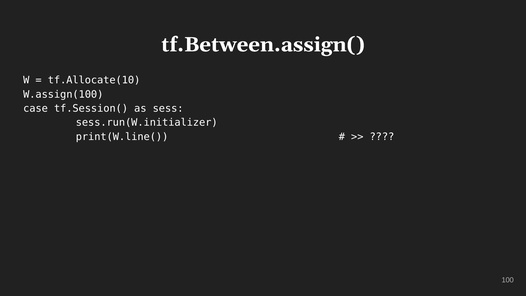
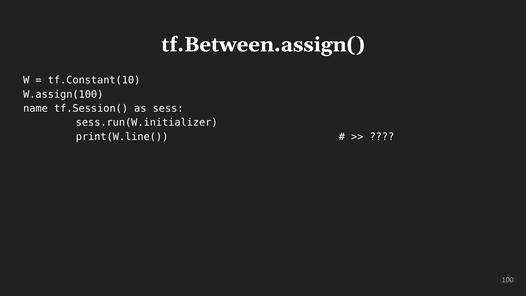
tf.Allocate(10: tf.Allocate(10 -> tf.Constant(10 (94, 80)
case: case -> name (36, 108)
